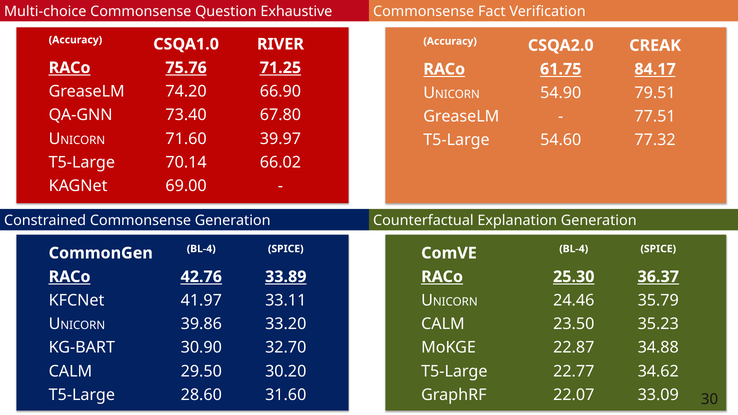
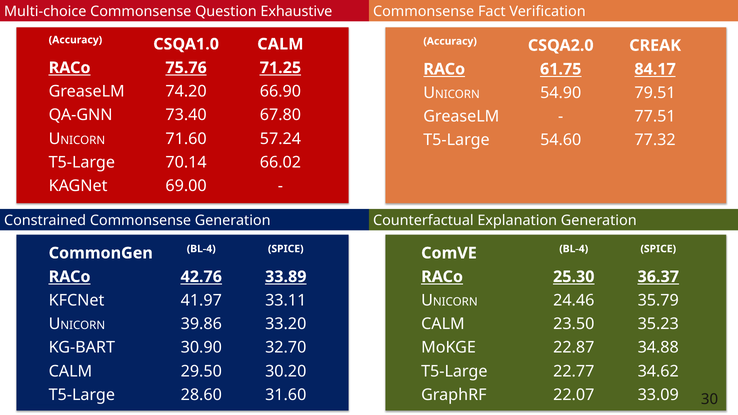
CSQA1.0 RIVER: RIVER -> CALM (280, 44)
39.97: 39.97 -> 57.24 (280, 139)
